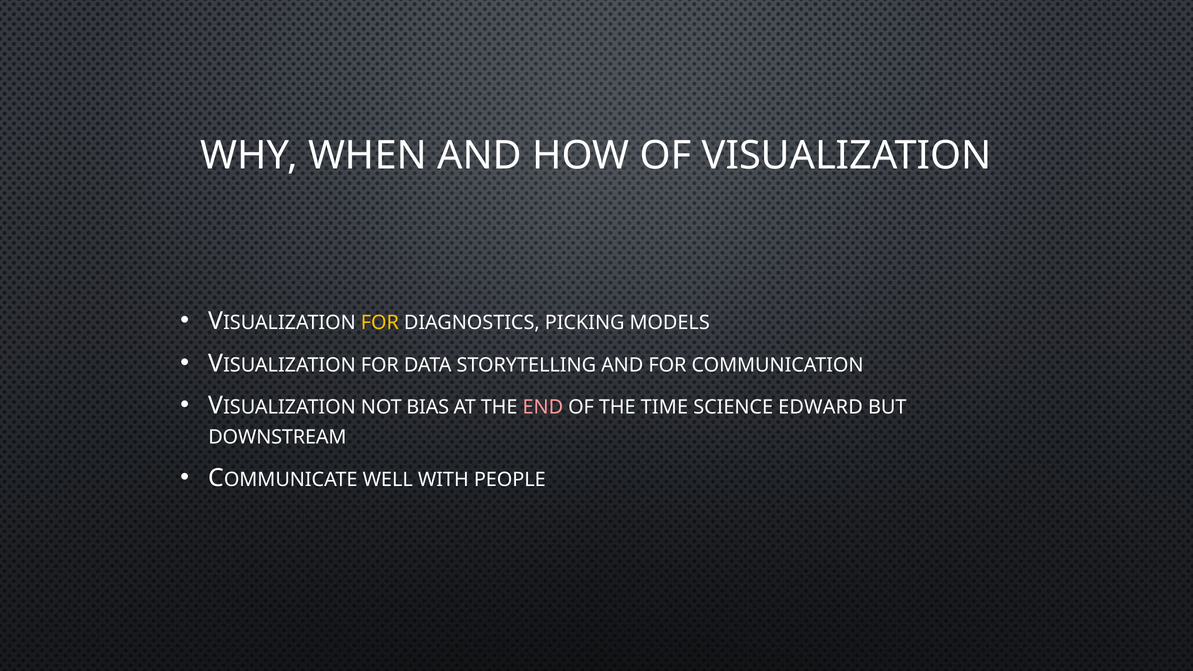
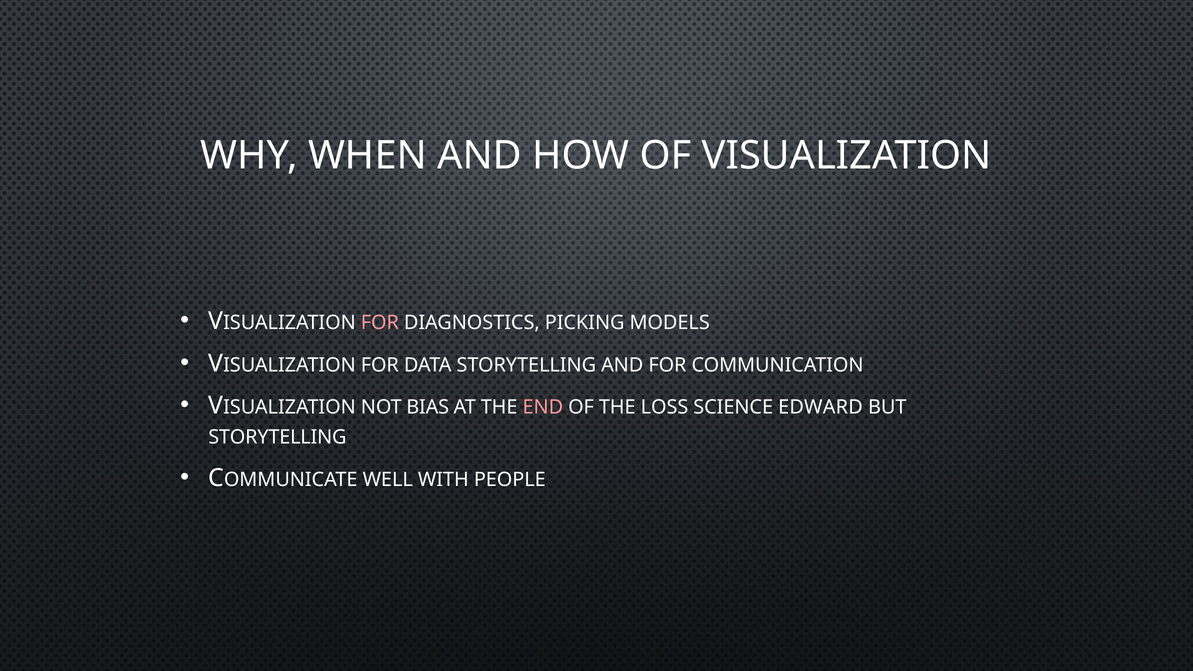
FOR colour: yellow -> pink (380, 323)
TIME: TIME -> LOSS (664, 407)
DOWNSTREAM: DOWNSTREAM -> STORYTELLING (277, 437)
